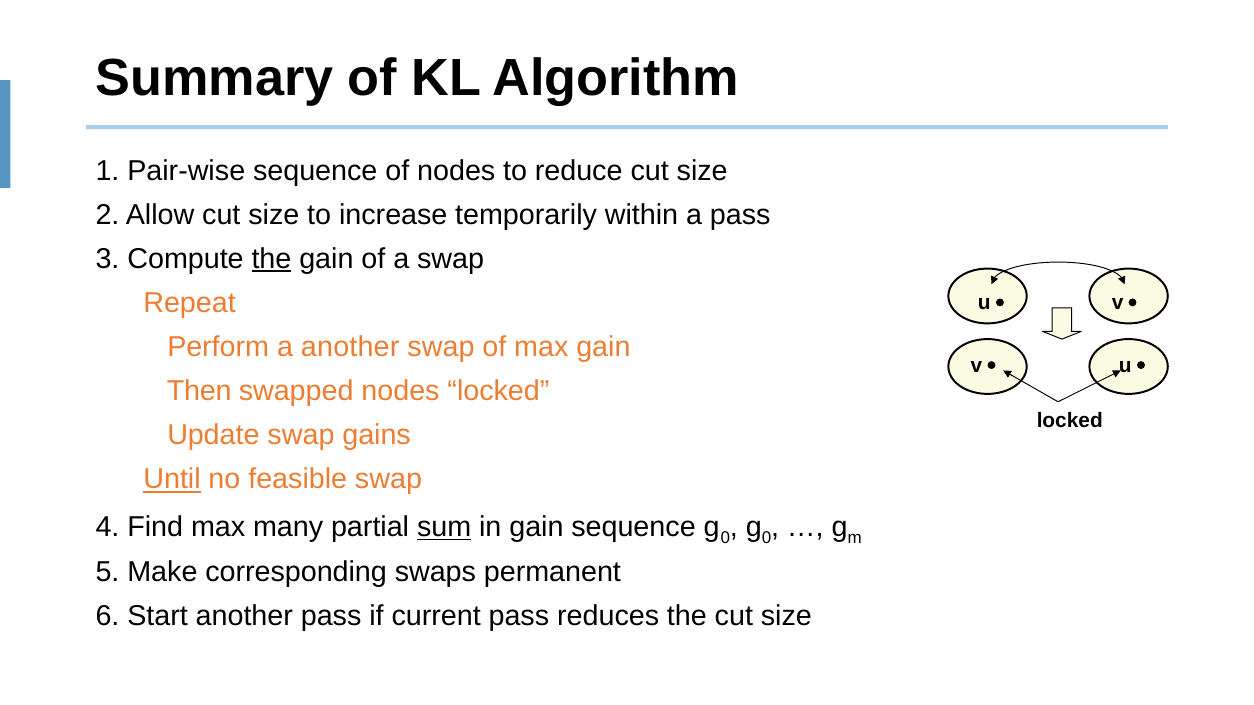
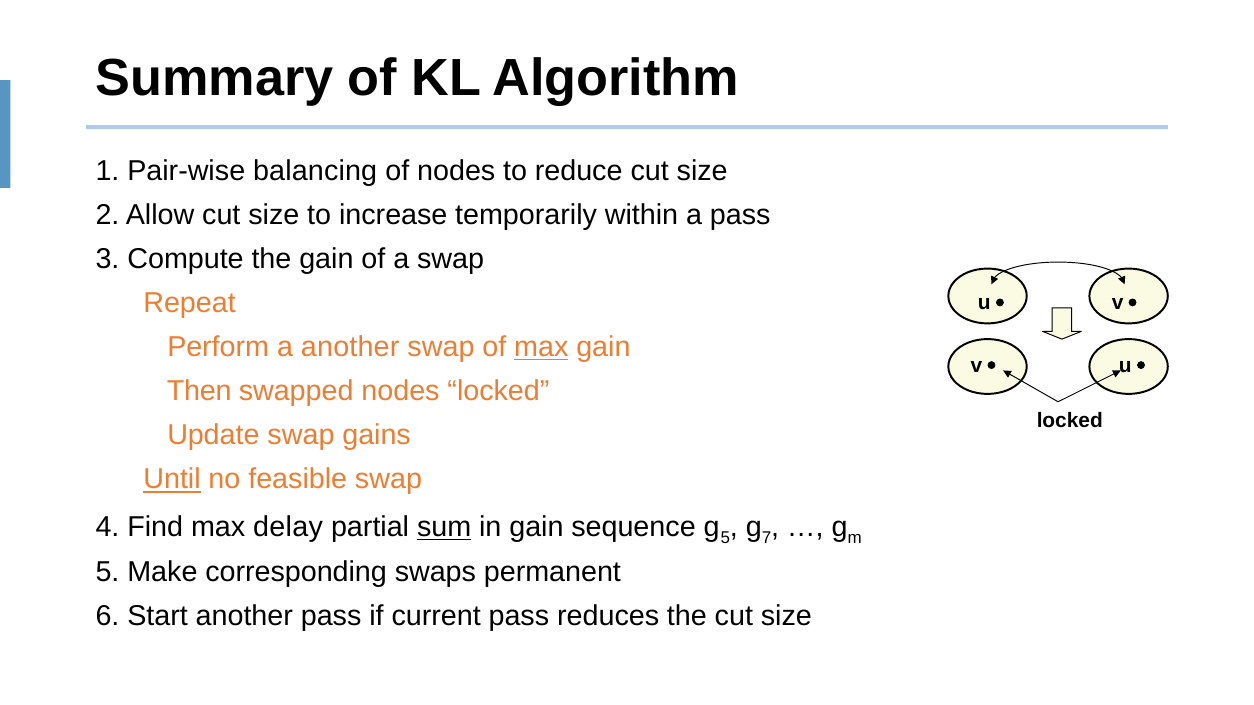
Pair-wise sequence: sequence -> balancing (315, 171)
the underline: present -> none (271, 259)
max underline: none -> present (541, 347)
many: many -> delay (288, 527)
0: 0 -> 5 (725, 538)
0: 0 -> 7 (766, 538)
